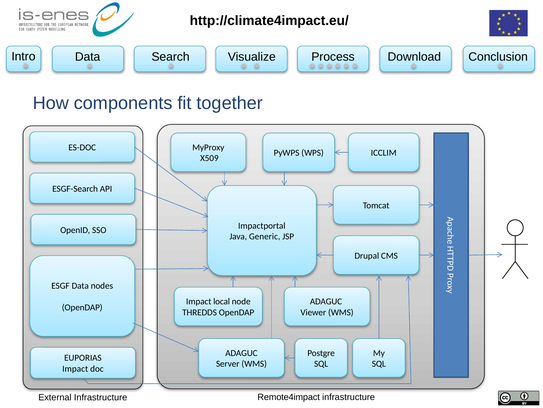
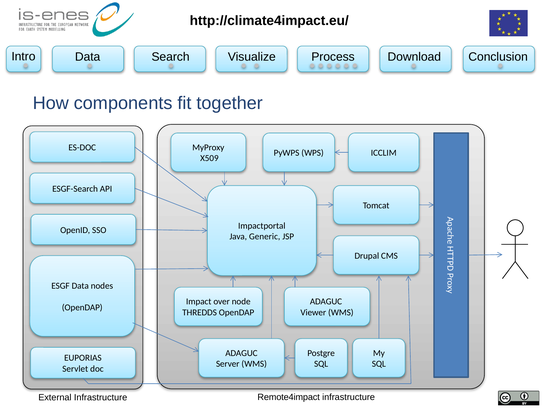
local: local -> over (222, 301)
Impact: Impact -> Servlet (75, 368)
